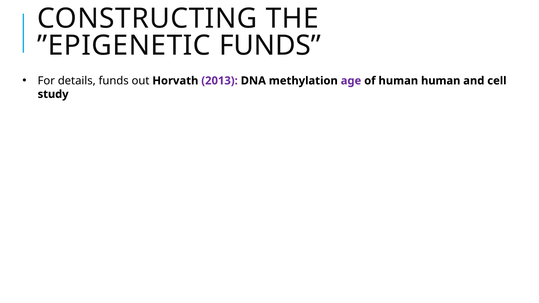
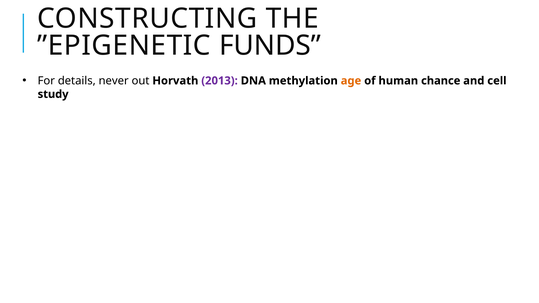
details funds: funds -> never (114, 81)
age colour: purple -> orange (351, 81)
human human: human -> chance (441, 81)
